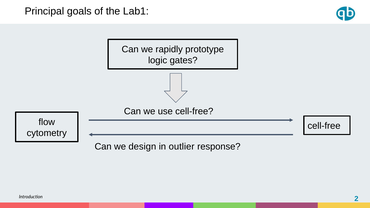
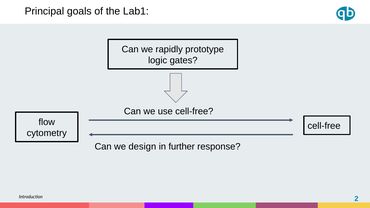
outlier: outlier -> further (182, 147)
